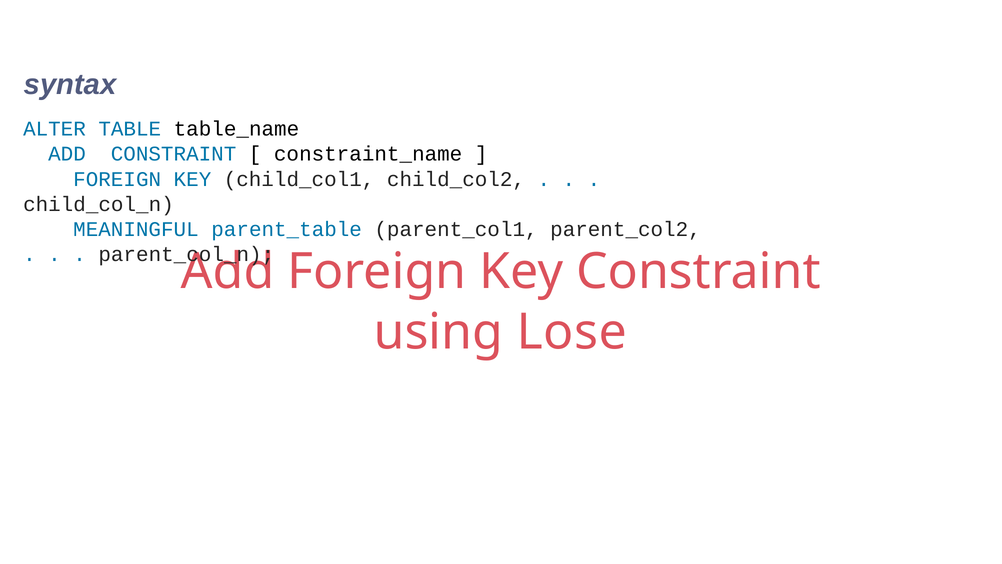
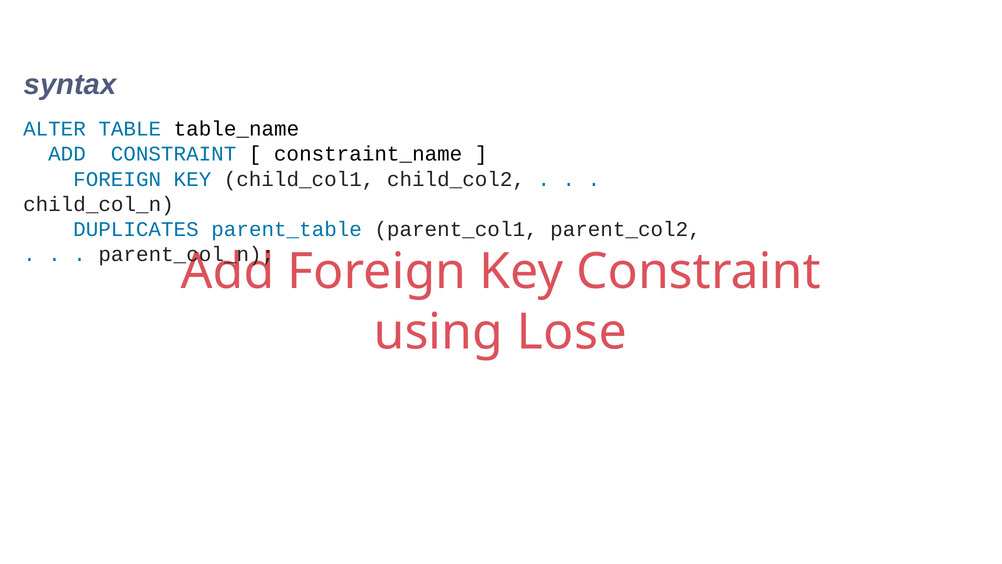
MEANINGFUL: MEANINGFUL -> DUPLICATES (136, 229)
